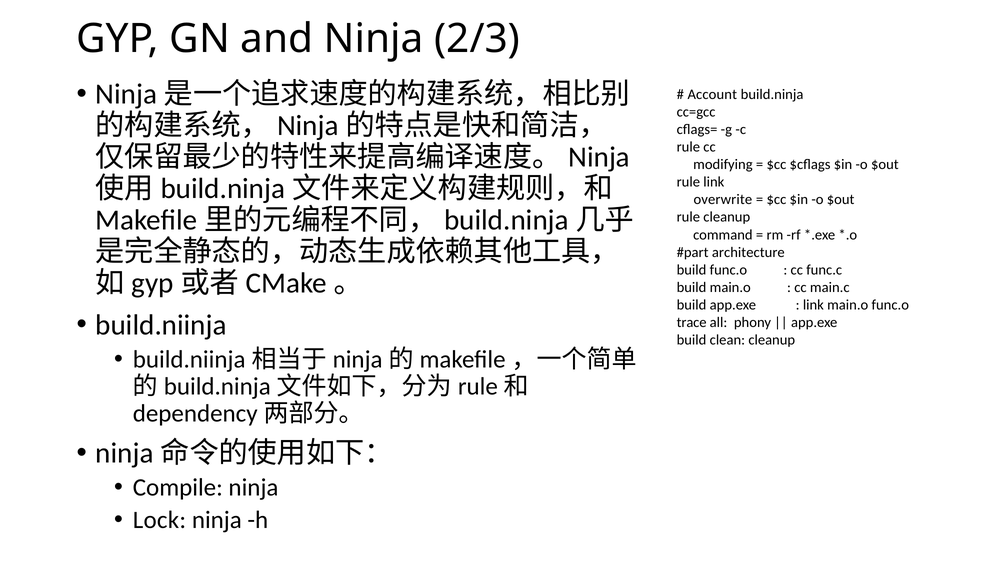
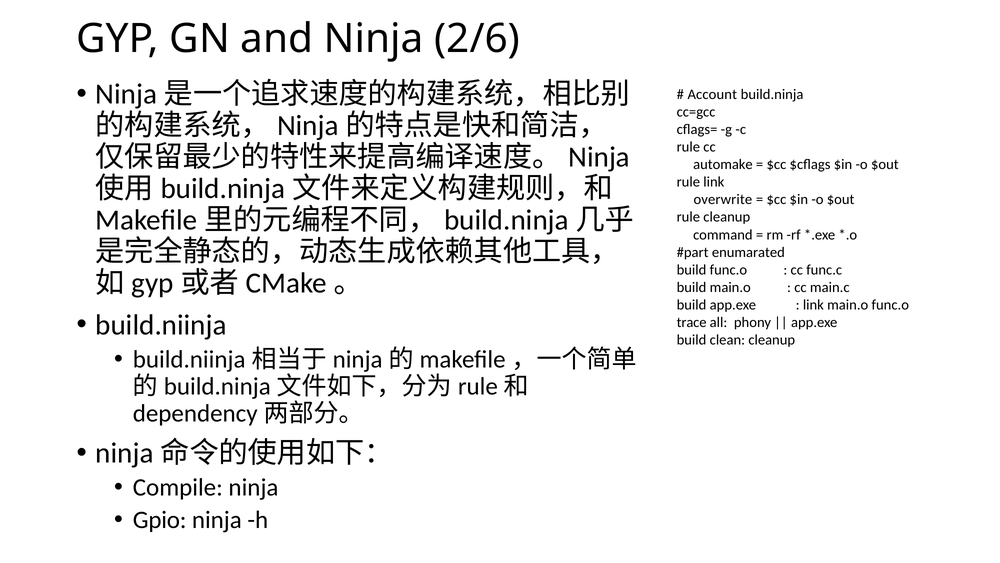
2/3: 2/3 -> 2/6 (477, 39)
modifying: modifying -> automake (723, 164)
architecture: architecture -> enumarated (748, 252)
Lock: Lock -> Gpio (160, 519)
